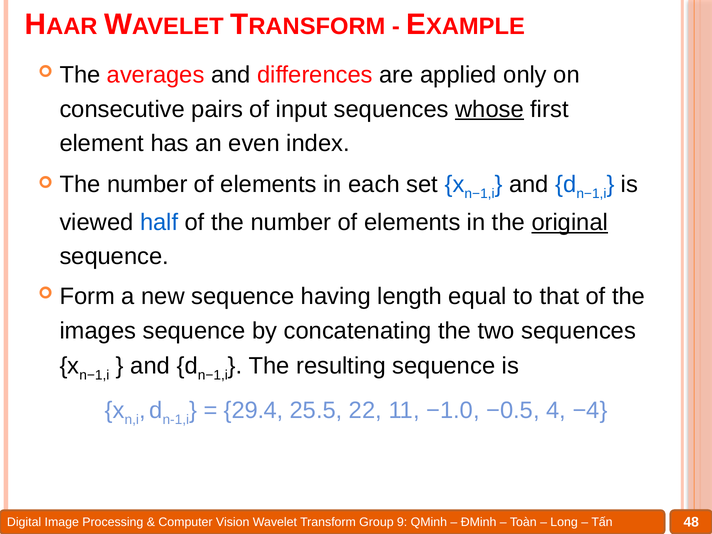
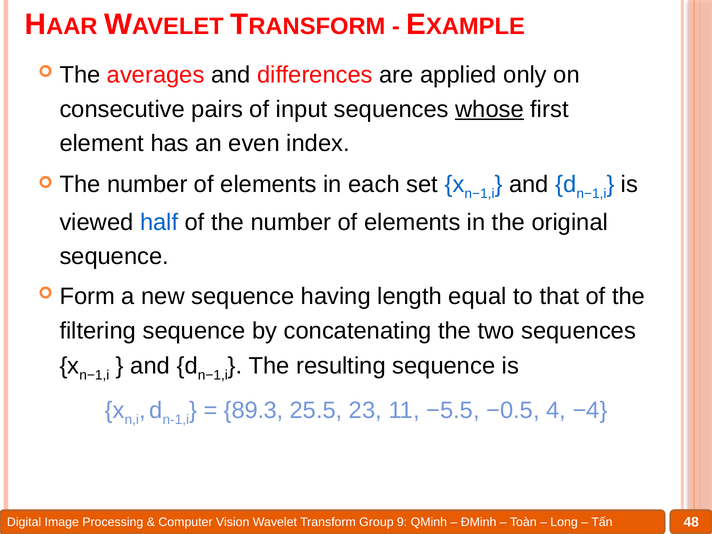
original underline: present -> none (570, 222)
images: images -> filtering (98, 331)
29.4: 29.4 -> 89.3 (254, 411)
22: 22 -> 23 (365, 411)
−1.0: −1.0 -> −5.5 (453, 411)
